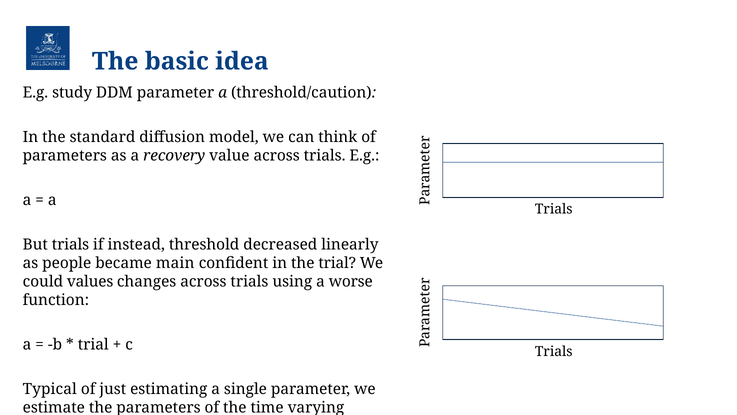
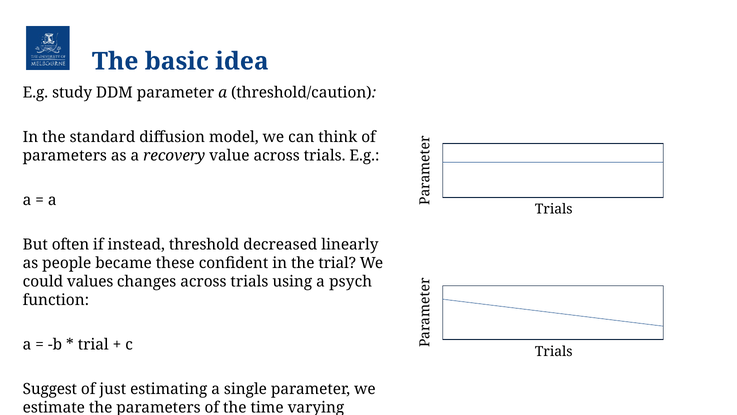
But trials: trials -> often (70, 245)
main: main -> these (175, 263)
worse: worse -> psych (351, 281)
Typical: Typical -> Suggest (50, 389)
